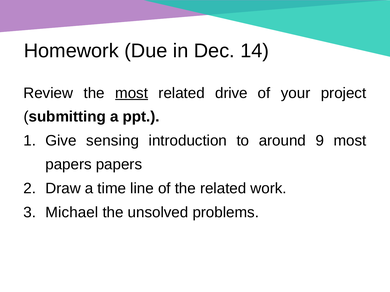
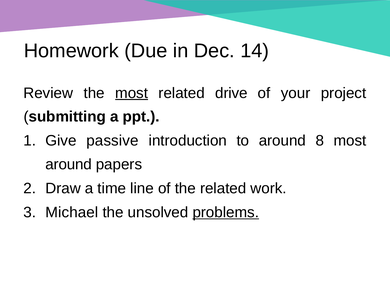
sensing: sensing -> passive (112, 141)
9: 9 -> 8 (320, 141)
papers: papers -> around (69, 165)
problems underline: none -> present (226, 213)
